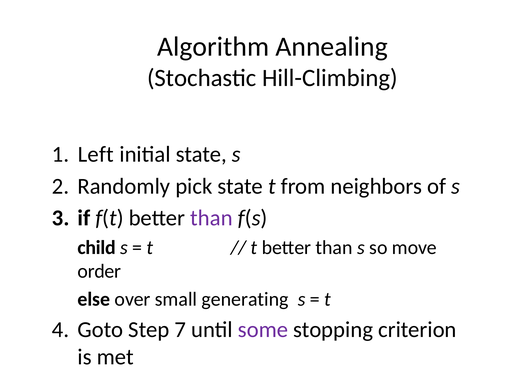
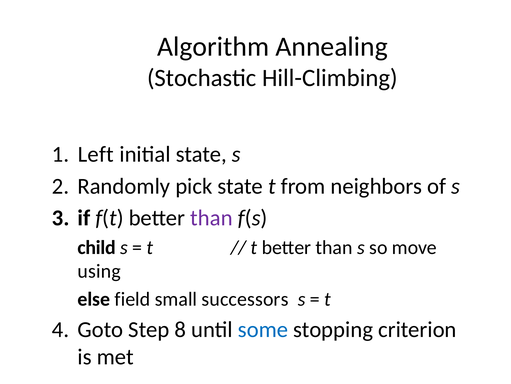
order: order -> using (99, 271)
over: over -> field (133, 299)
generating: generating -> successors (245, 299)
7: 7 -> 8 (180, 329)
some colour: purple -> blue (263, 329)
